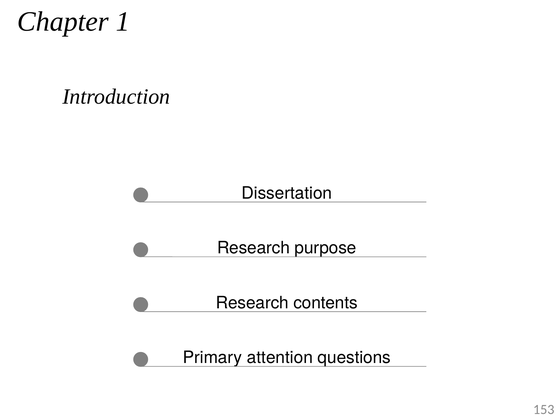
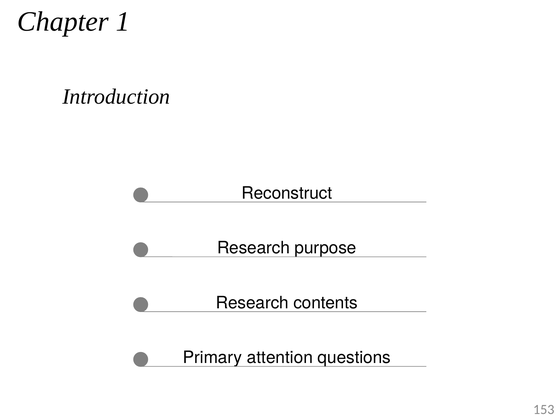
Dissertation: Dissertation -> Reconstruct (287, 193)
